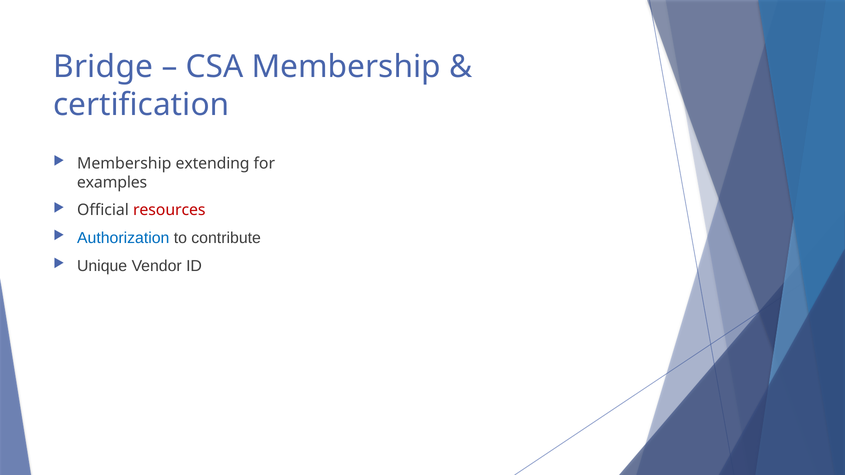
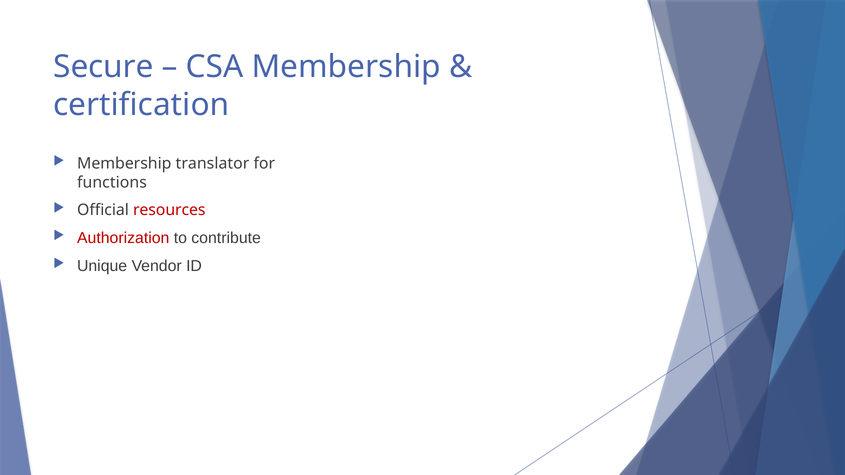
Bridge: Bridge -> Secure (103, 67)
extending: extending -> translator (213, 164)
examples: examples -> functions (112, 183)
Authorization colour: blue -> red (123, 238)
